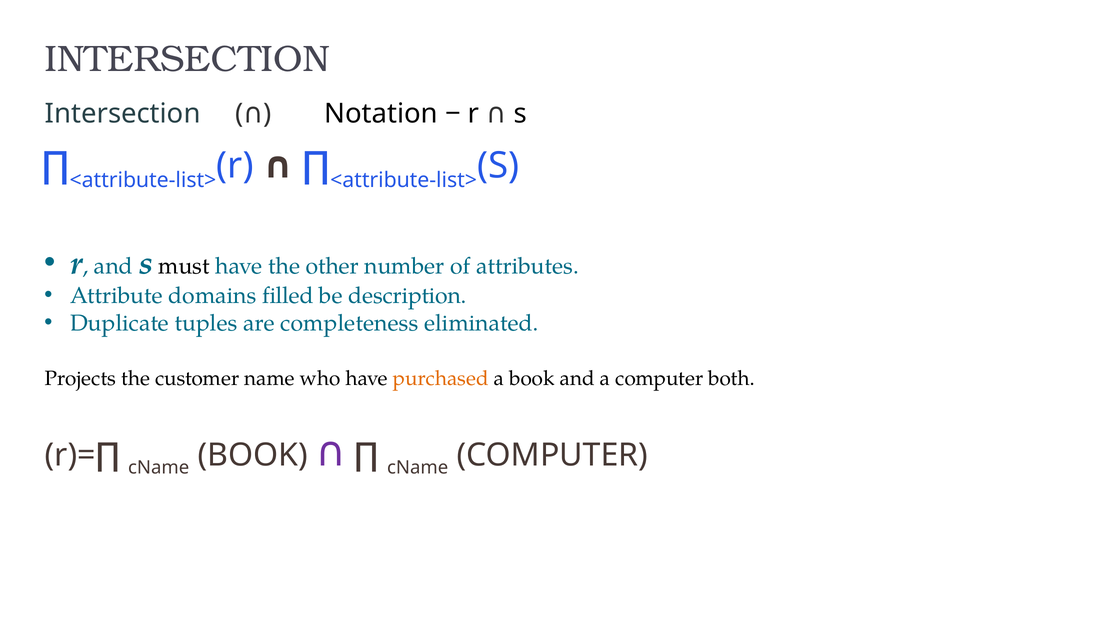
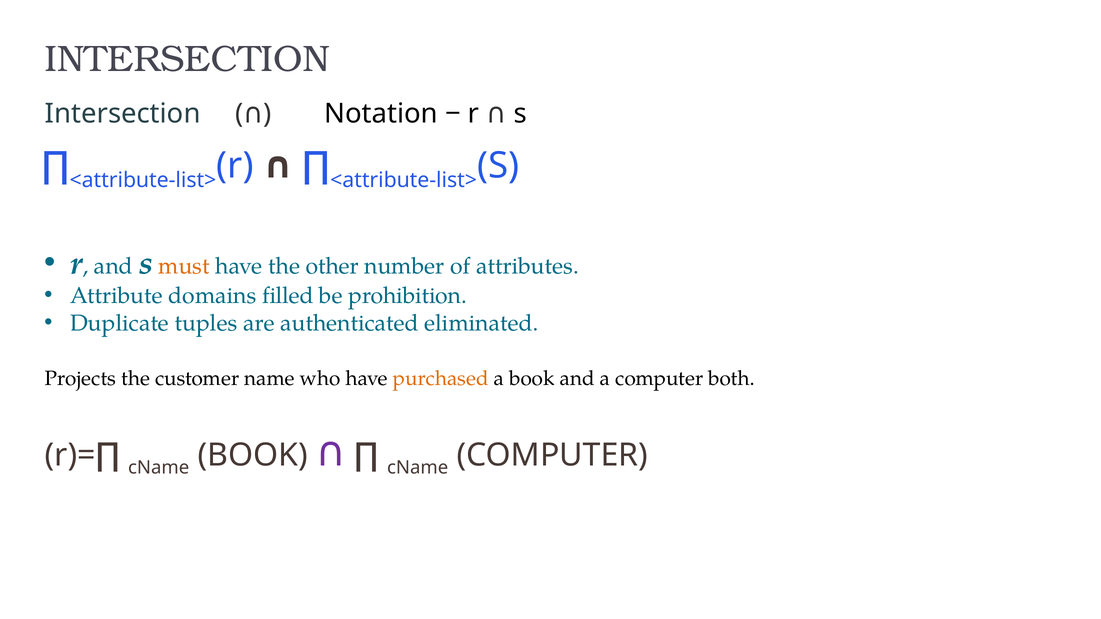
must colour: black -> orange (184, 266)
description: description -> prohibition (408, 296)
completeness: completeness -> authenticated (349, 323)
